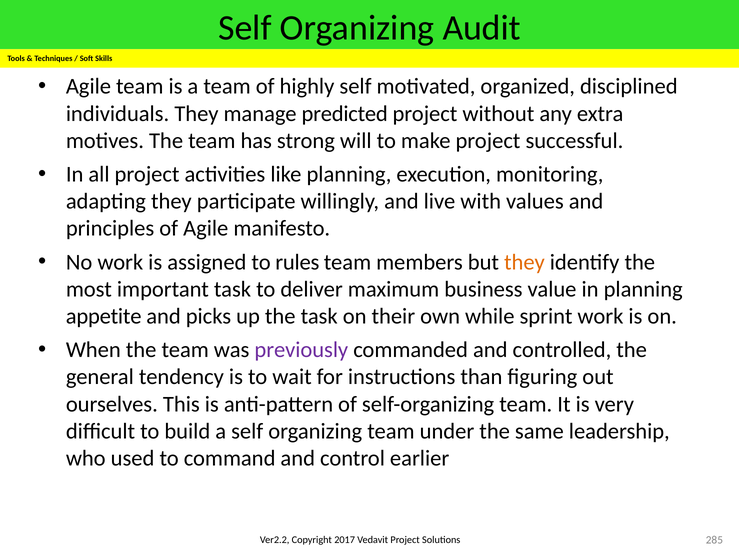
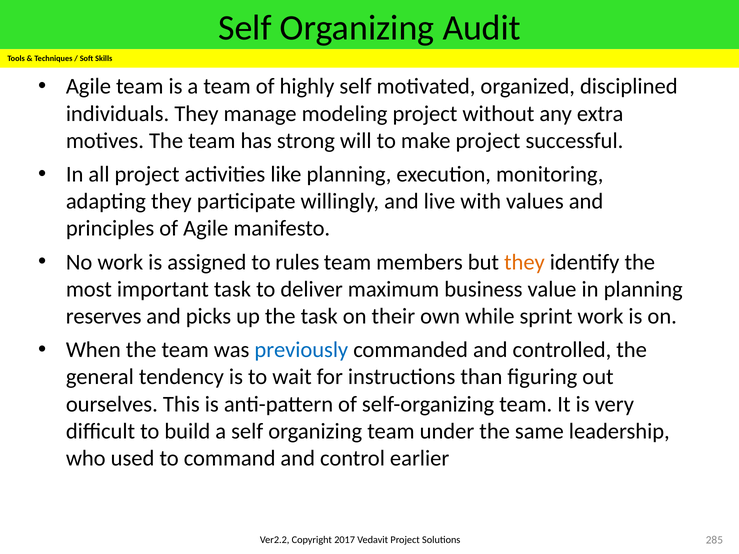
predicted: predicted -> modeling (345, 114)
appetite: appetite -> reserves (104, 316)
previously colour: purple -> blue (301, 350)
